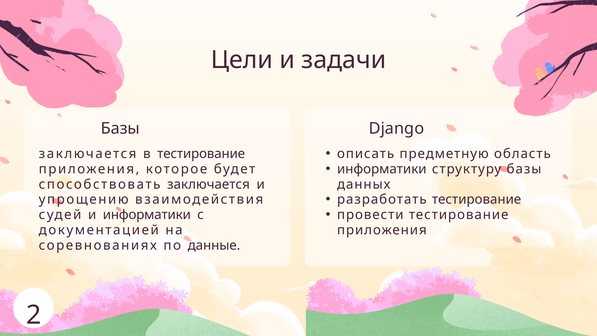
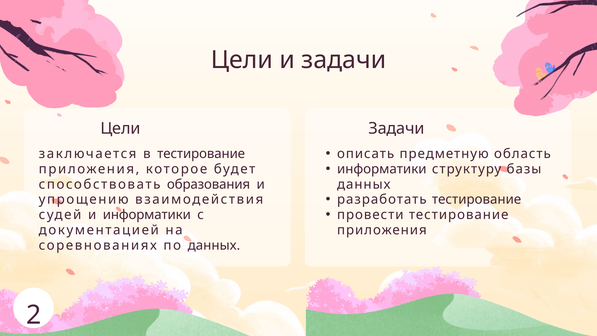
Базы: Базы -> Цели (120, 128)
Django: Django -> Задачи (397, 128)
способствовать заключается: заключается -> образования (209, 184)
по данные: данные -> данных (214, 245)
